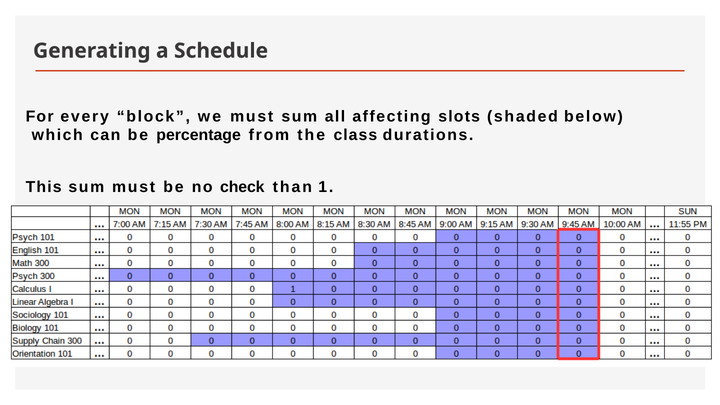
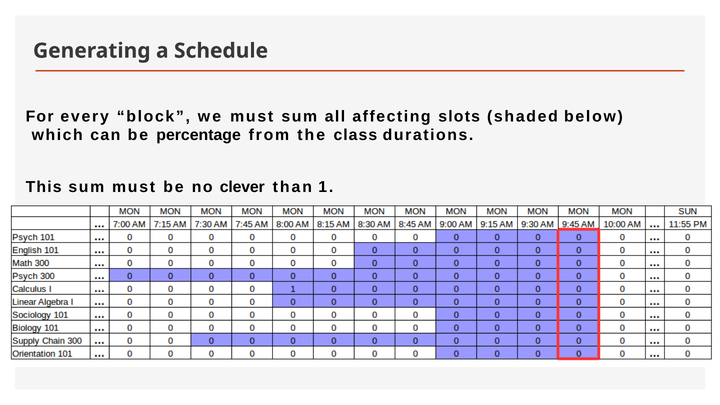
check: check -> clever (242, 187)
